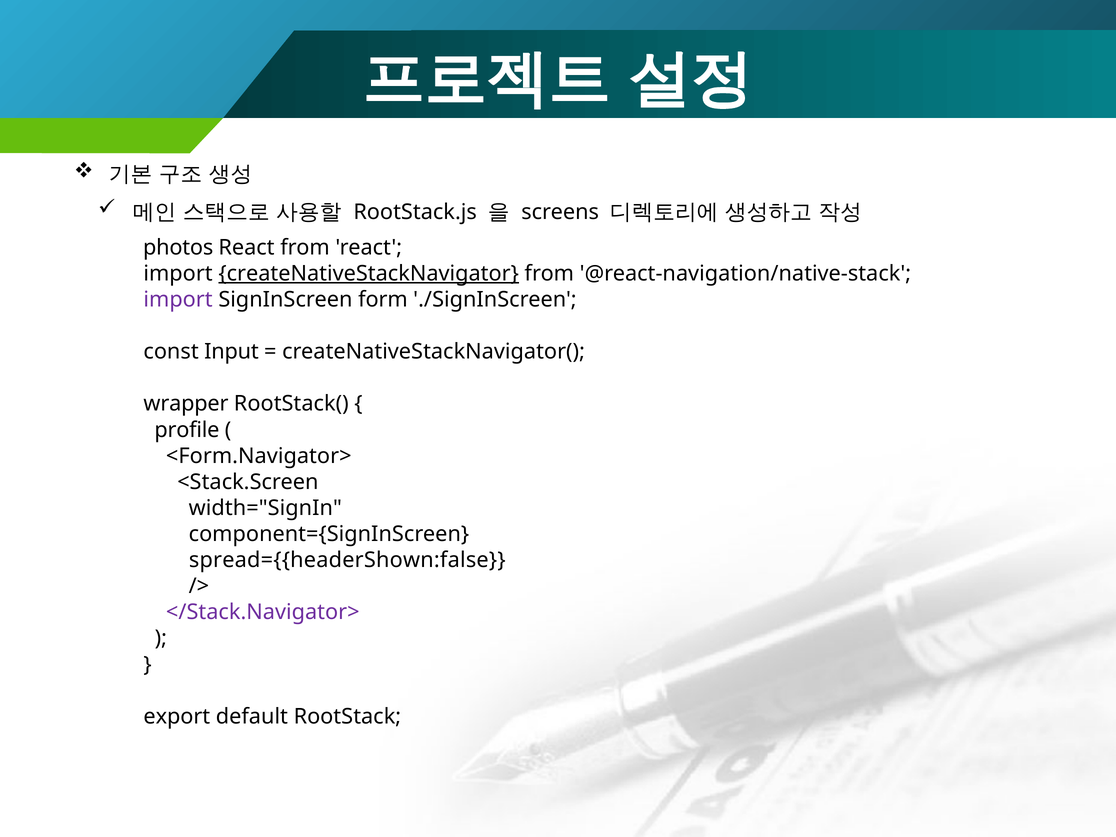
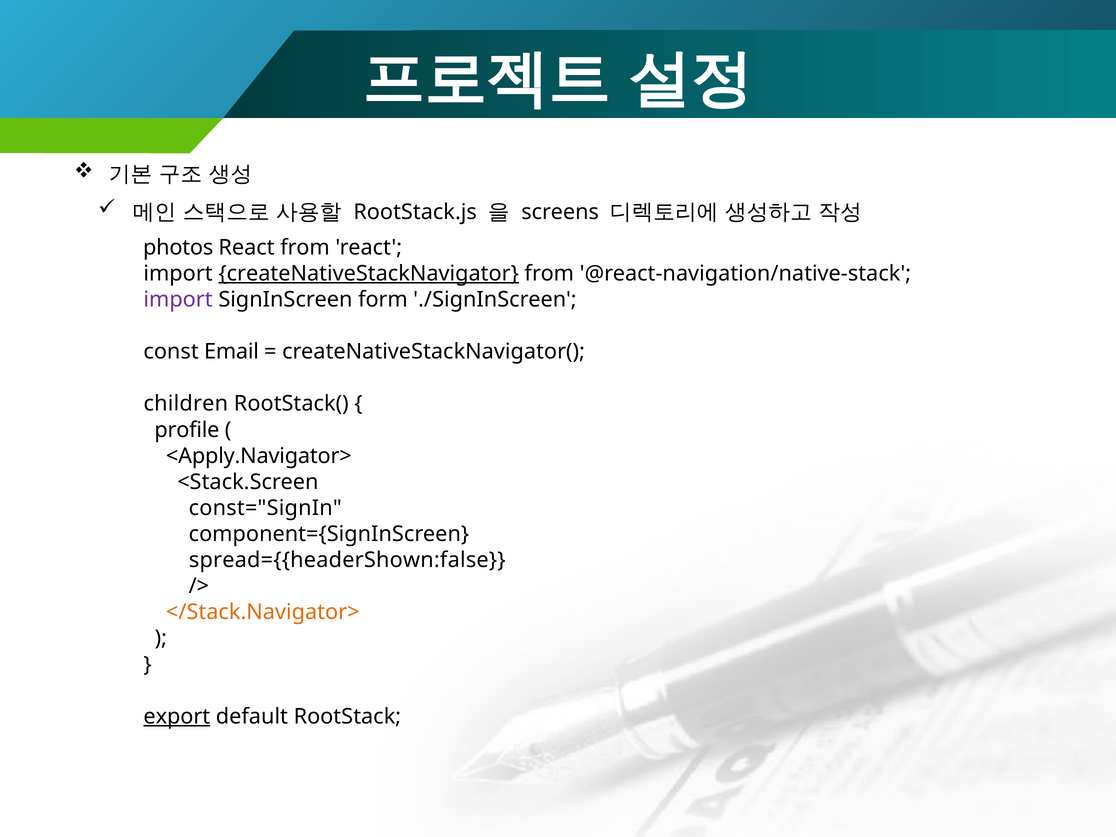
Input: Input -> Email (231, 352)
wrapper: wrapper -> children (186, 404)
<Form.Navigator>: <Form.Navigator> -> <Apply.Navigator> (259, 456)
width="SignIn: width="SignIn -> const="SignIn (265, 508)
</Stack.Navigator> colour: purple -> orange (263, 612)
export underline: none -> present (177, 716)
